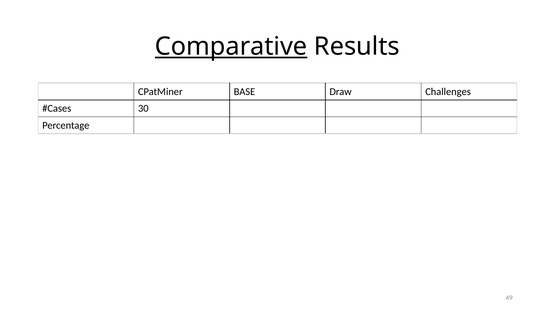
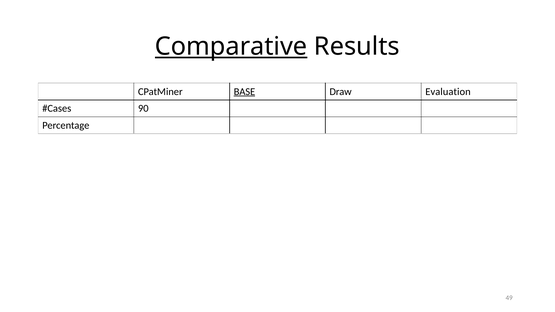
BASE underline: none -> present (244, 92)
Challenges: Challenges -> Evaluation (448, 92)
30: 30 -> 90 (143, 109)
